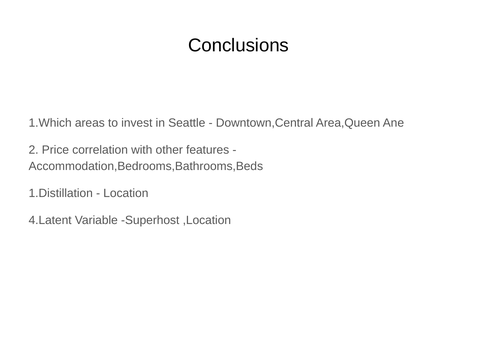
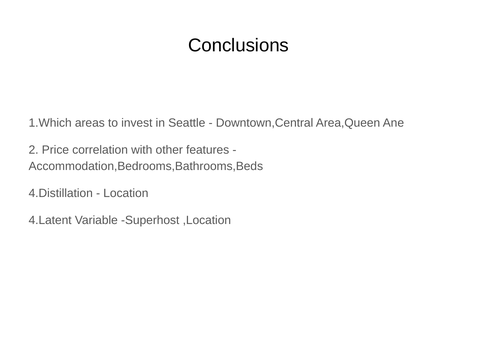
1.Distillation: 1.Distillation -> 4.Distillation (61, 194)
